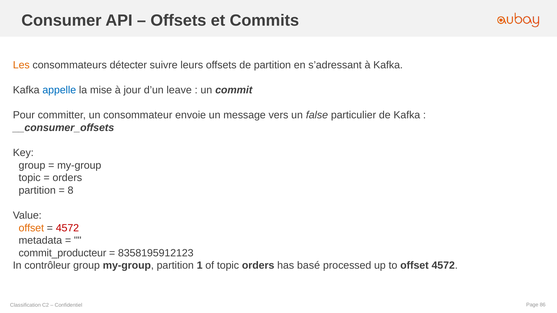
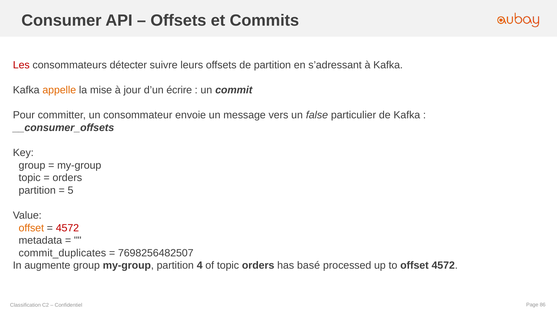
Les colour: orange -> red (21, 65)
appelle colour: blue -> orange (59, 90)
leave: leave -> écrire (179, 90)
8: 8 -> 5 (71, 191)
commit_producteur: commit_producteur -> commit_duplicates (62, 253)
8358195912123: 8358195912123 -> 7698256482507 (156, 253)
contrôleur: contrôleur -> augmente (47, 266)
1: 1 -> 4 (200, 266)
